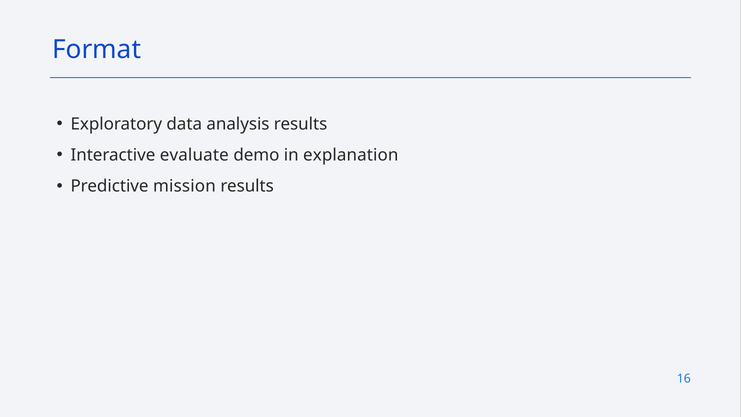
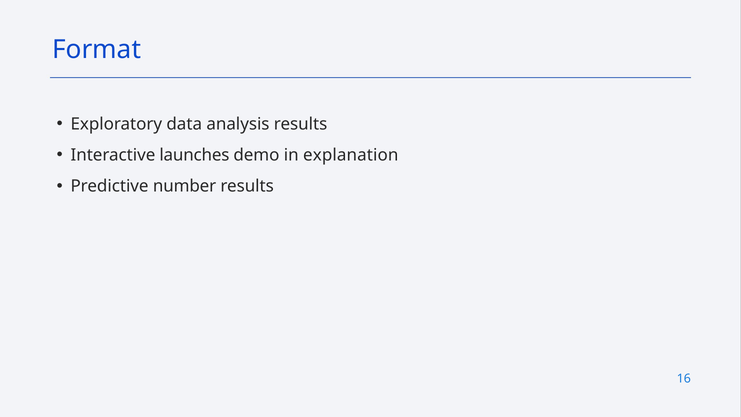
evaluate: evaluate -> launches (194, 155)
mission: mission -> number (185, 186)
